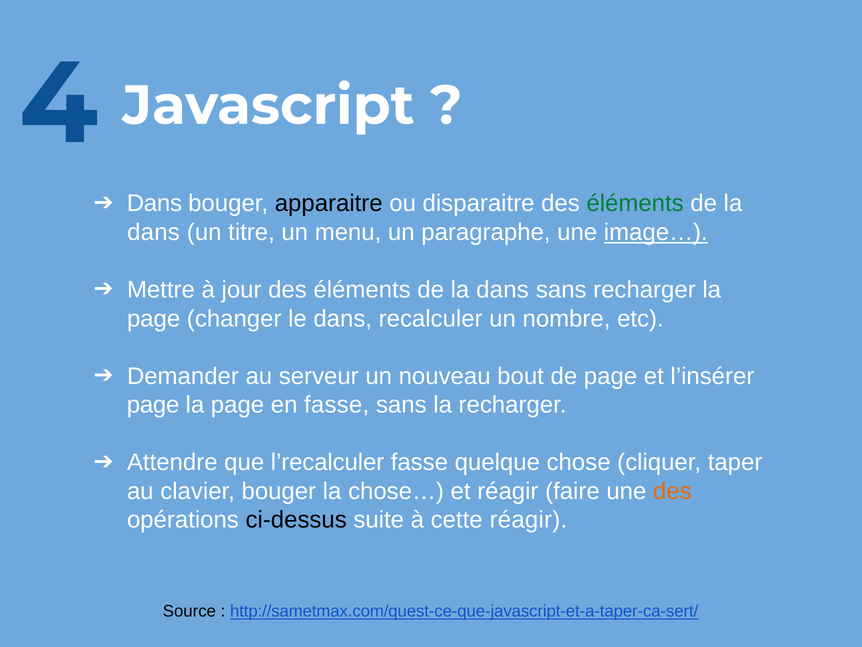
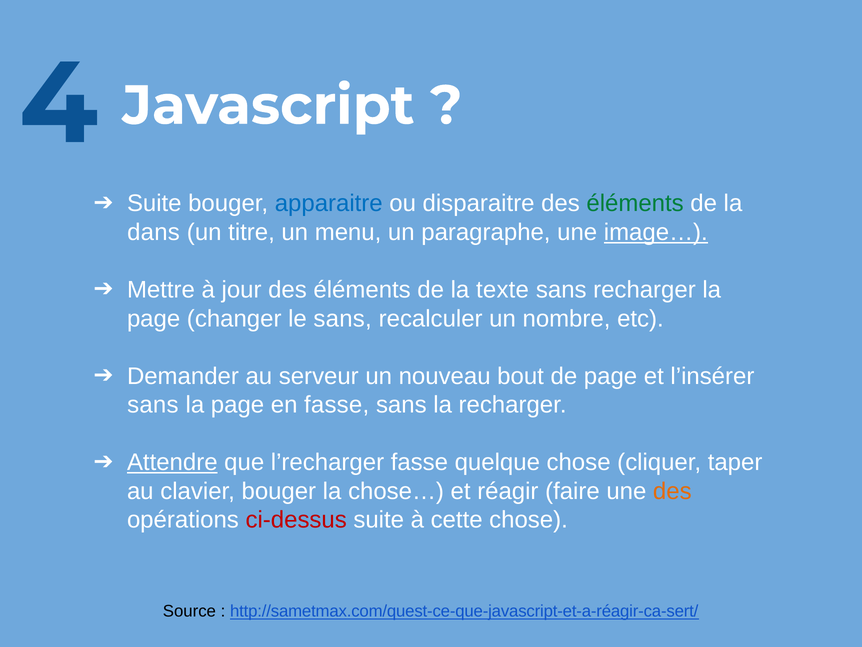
Dans: Dans -> Suite (154, 203)
apparaitre colour: black -> blue (329, 203)
dans: dans -> texte (503, 290)
le dans: dans -> sans (343, 318)
page: page -> sans (153, 405)
Attendre underline: none -> present (172, 462)
l’recalculer: l’recalculer -> l’recharger (327, 462)
ci-dessus colour: black -> red (296, 520)
cette réagir: réagir -> chose (529, 520)
http://sametmax.com/quest-ce-que-javascript-et-a-taper-ca-sert/: http://sametmax.com/quest-ce-que-javascript-et-a-taper-ca-sert/ -> http://sametmax.com/quest-ce-que-javascript-et-a-réagir-ca-sert/ (464, 611)
